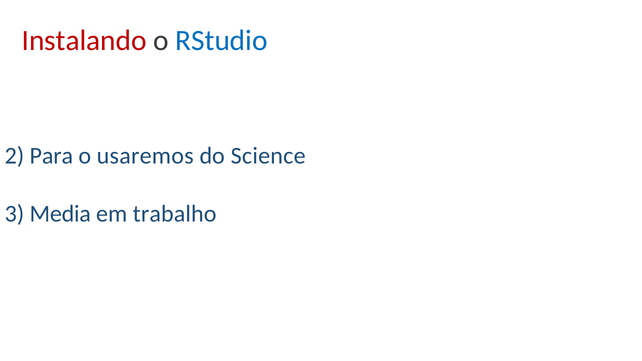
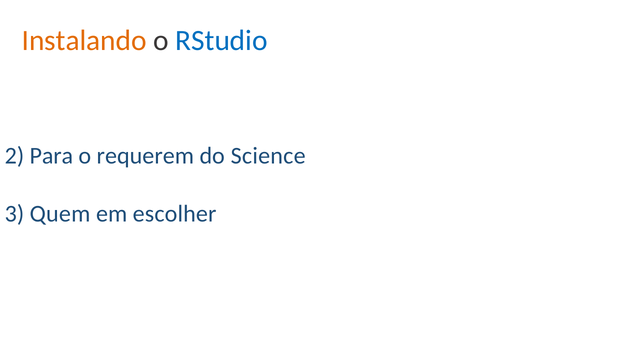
Instalando colour: red -> orange (84, 41)
usaremos: usaremos -> requerem (145, 156)
Media: Media -> Quem (60, 214)
trabalho: trabalho -> escolher (175, 214)
